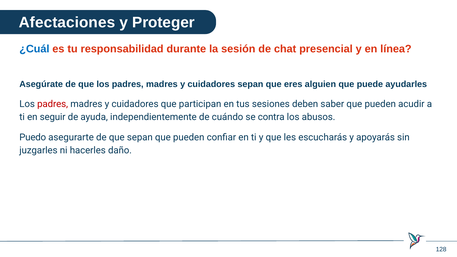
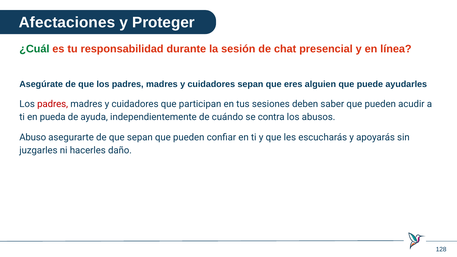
¿Cuál colour: blue -> green (34, 49)
seguir: seguir -> pueda (53, 117)
Puedo: Puedo -> Abuso (33, 137)
